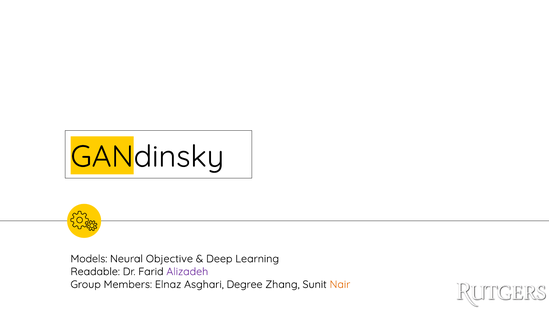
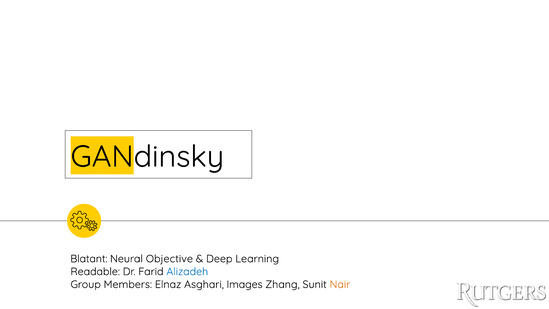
Models: Models -> Blatant (89, 259)
Alizadeh colour: purple -> blue (187, 271)
Degree: Degree -> Images (245, 284)
